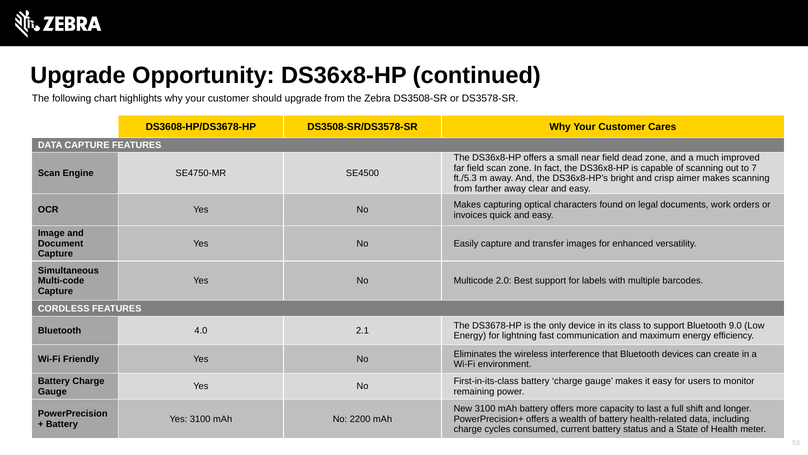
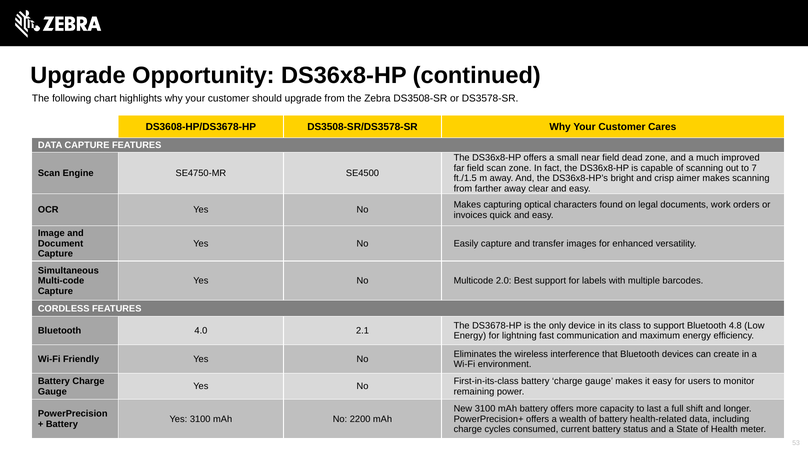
ft./5.3: ft./5.3 -> ft./1.5 (465, 178)
9.0: 9.0 -> 4.8 (735, 325)
